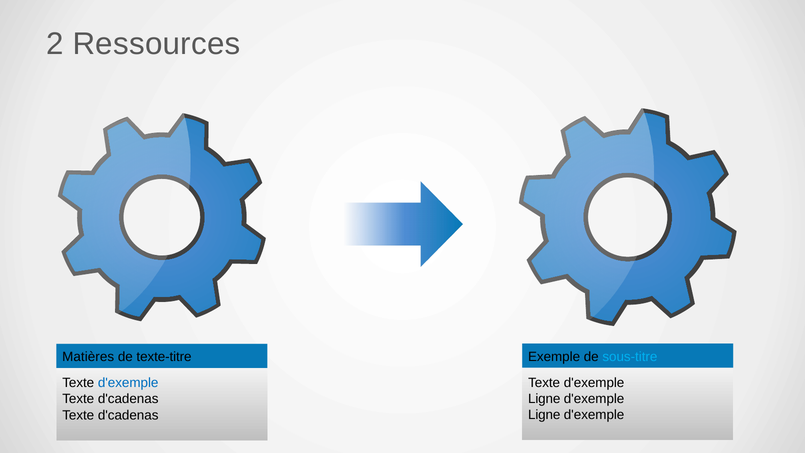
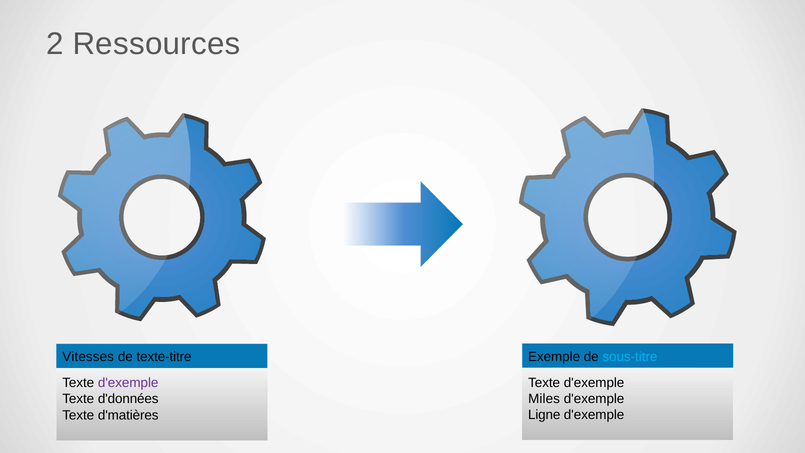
Matières: Matières -> Vitesses (88, 357)
d'exemple colour: blue -> purple (128, 383)
Ligne: Ligne -> Miles (544, 399)
d'cadenas: d'cadenas -> d'données (128, 399)
d'cadenas: d'cadenas -> d'matières (128, 415)
